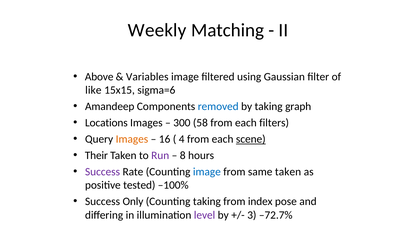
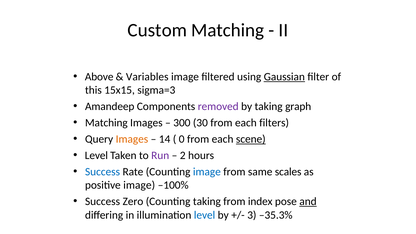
Weekly: Weekly -> Custom (157, 30)
Gaussian underline: none -> present (284, 77)
like: like -> this (93, 90)
sigma=6: sigma=6 -> sigma=3 (156, 90)
removed colour: blue -> purple (218, 107)
Locations: Locations -> Matching (106, 123)
58: 58 -> 30 (200, 123)
16: 16 -> 14 (165, 139)
4: 4 -> 0 (182, 139)
Their: Their -> Level (96, 155)
8: 8 -> 2 (183, 155)
Success colour: purple -> blue (103, 172)
same taken: taken -> scales (288, 172)
positive tested: tested -> image (139, 185)
Only: Only -> Zero (133, 201)
and underline: none -> present (308, 201)
level colour: purple -> blue (205, 215)
–72.7%: –72.7% -> –35.3% (276, 215)
